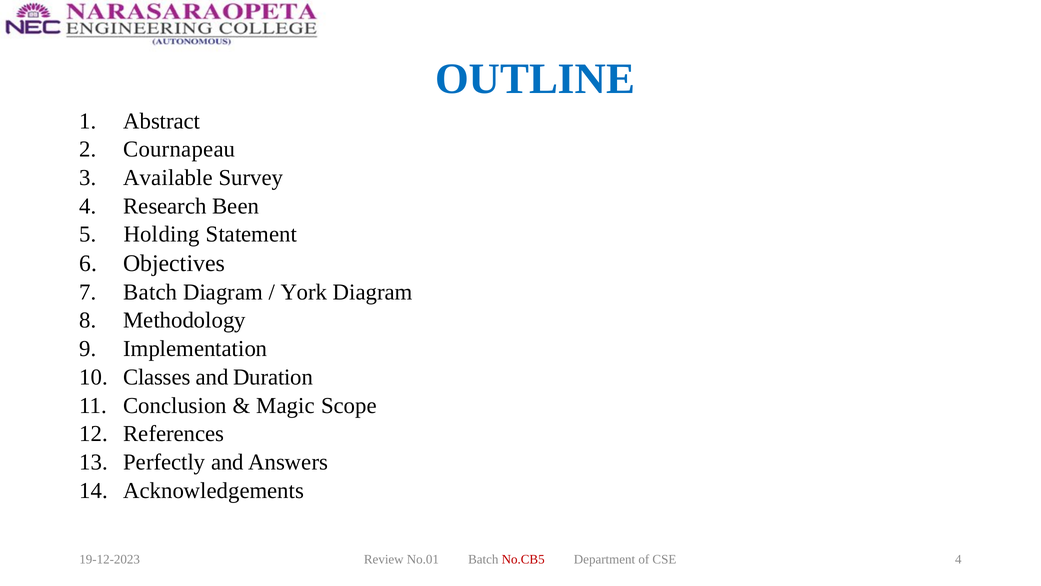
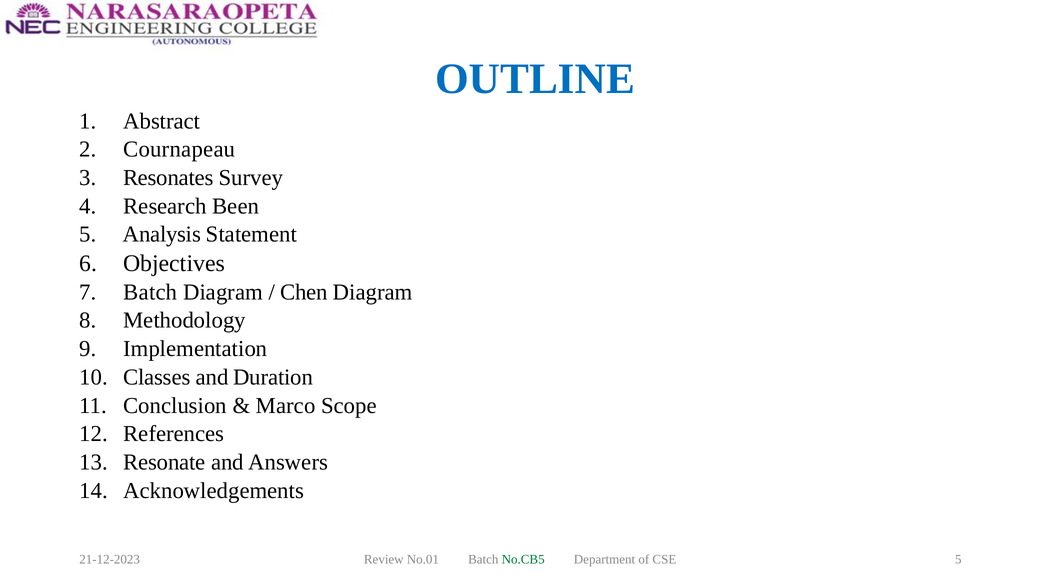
Available: Available -> Resonates (168, 178)
Holding: Holding -> Analysis (162, 234)
York: York -> Chen (304, 292)
Magic: Magic -> Marco (286, 405)
Perfectly: Perfectly -> Resonate (164, 462)
19-12-2023: 19-12-2023 -> 21-12-2023 (110, 559)
No.CB5 colour: red -> green (523, 559)
CSE 4: 4 -> 5 (958, 559)
